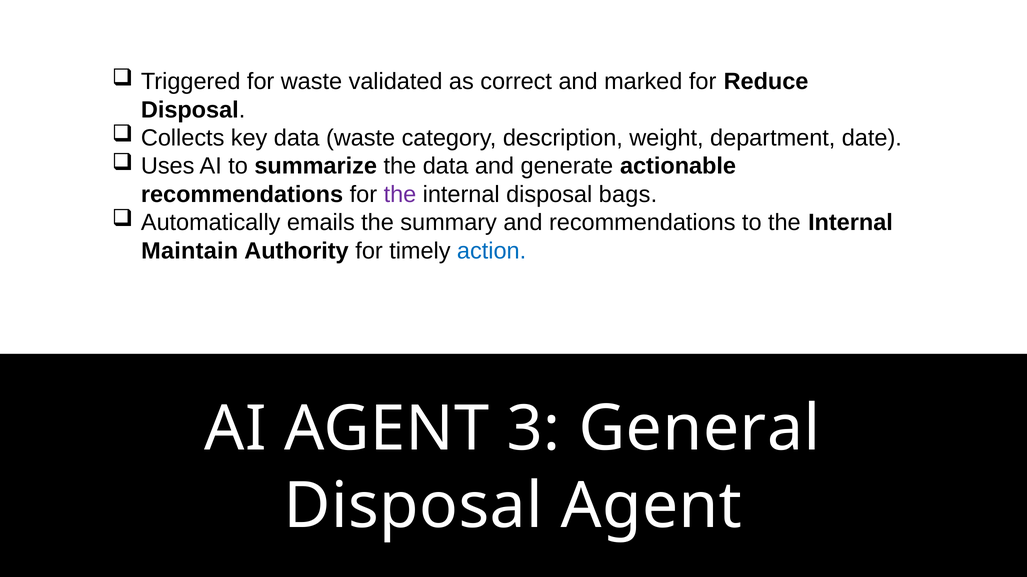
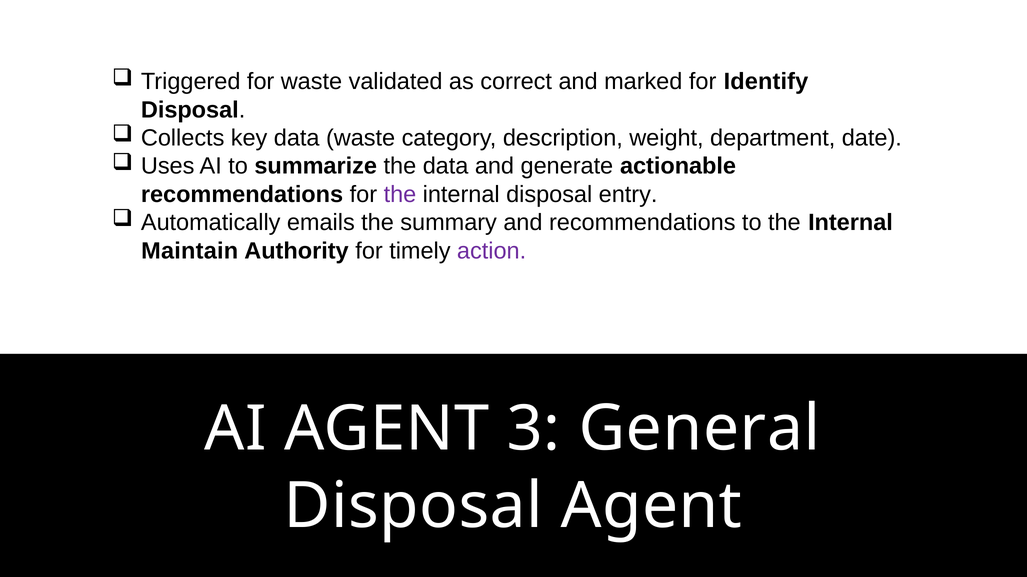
Reduce: Reduce -> Identify (766, 82)
bags: bags -> entry (628, 195)
action colour: blue -> purple (492, 251)
